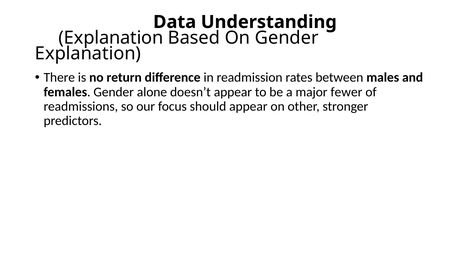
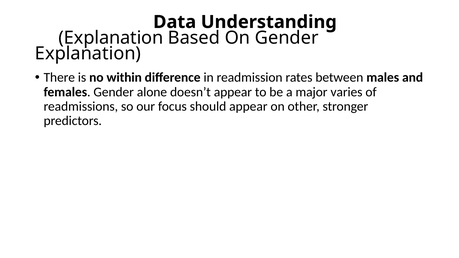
return: return -> within (124, 78)
fewer: fewer -> varies (346, 92)
